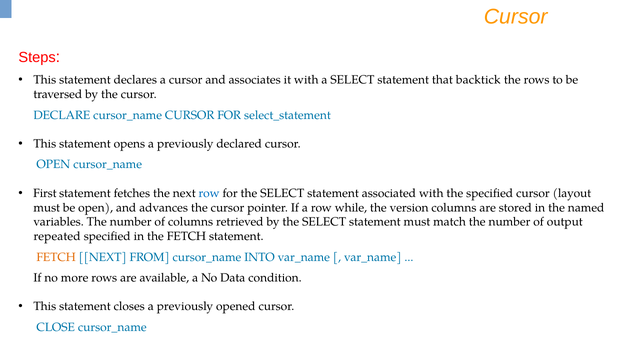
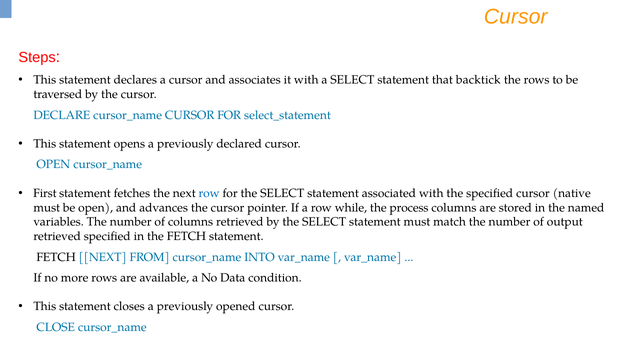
layout: layout -> native (572, 193)
version: version -> process (409, 208)
repeated: repeated -> retrieved (57, 236)
FETCH colour: orange -> black (56, 257)
